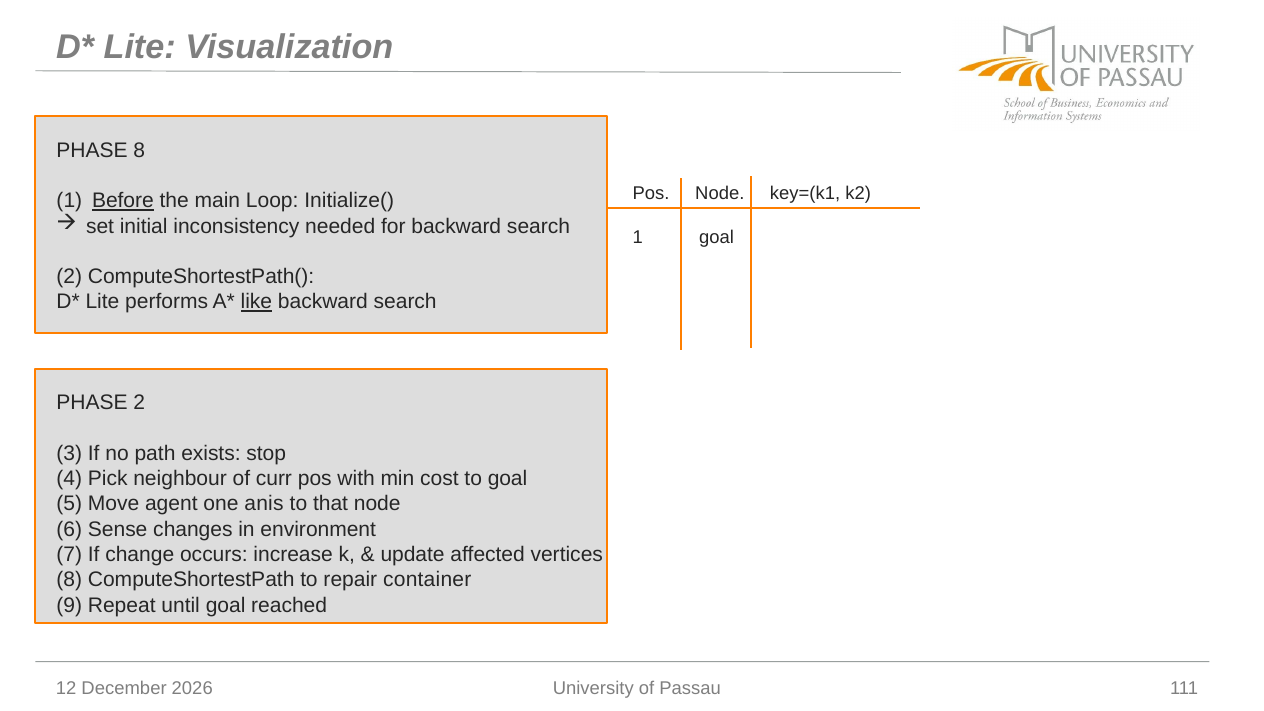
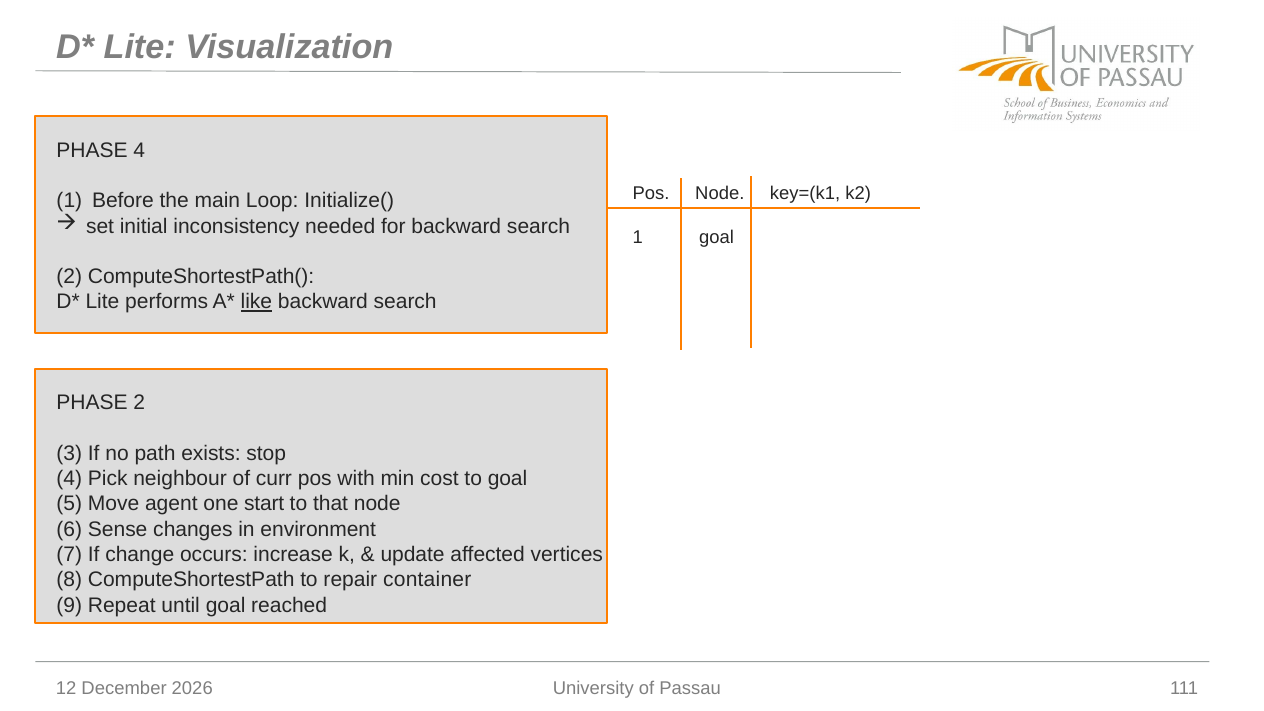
PHASE 8: 8 -> 4 (139, 150)
Before underline: present -> none (123, 201)
anis: anis -> start (264, 504)
